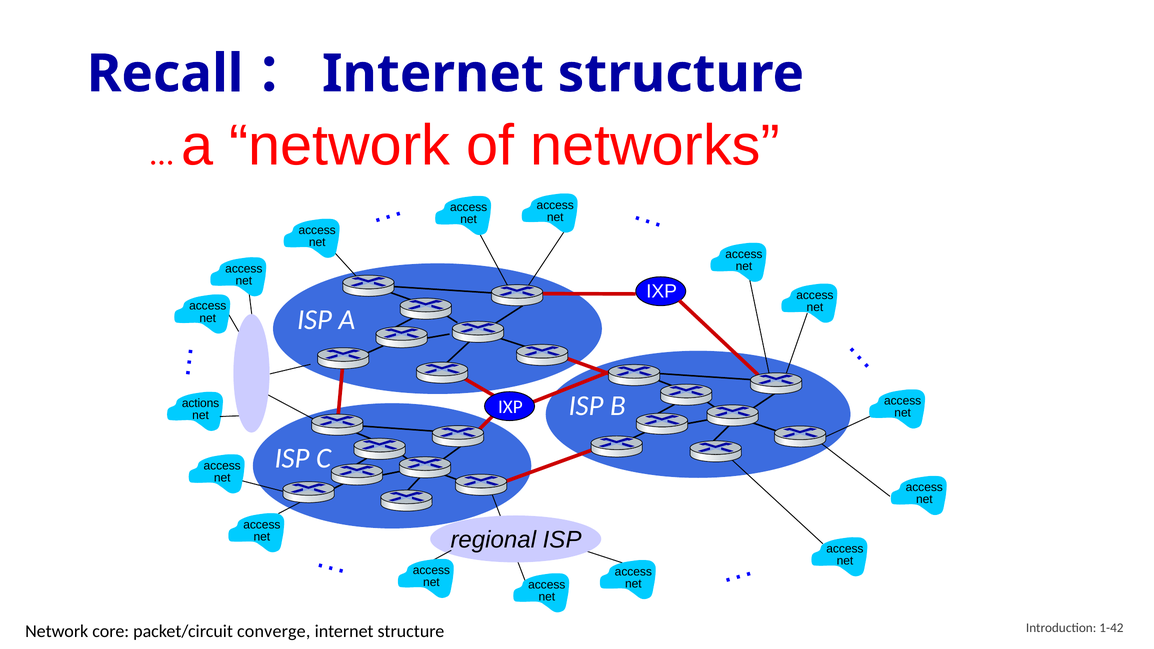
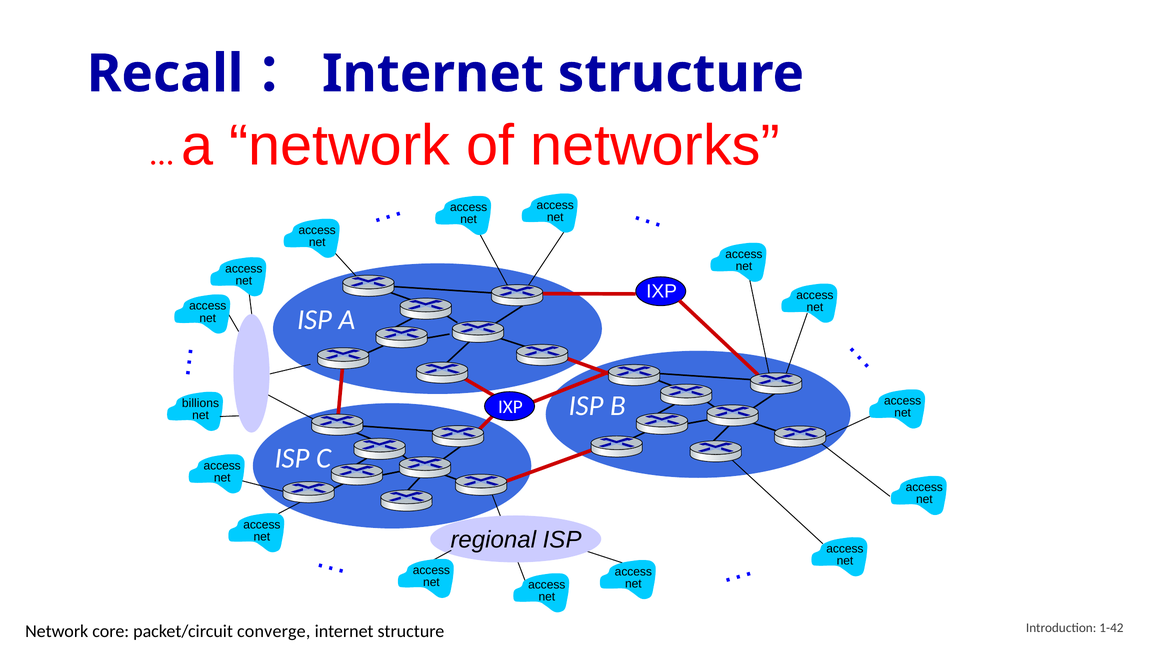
actions: actions -> billions (200, 403)
